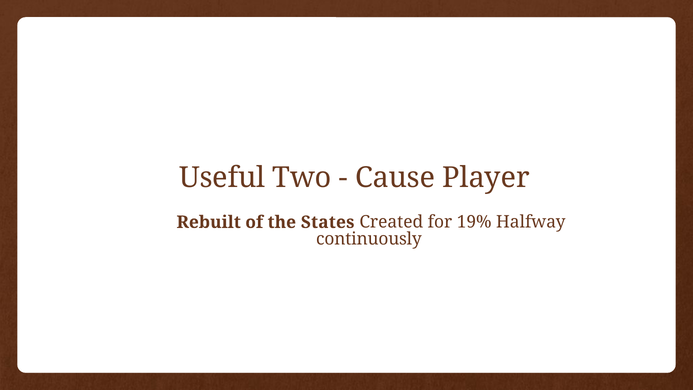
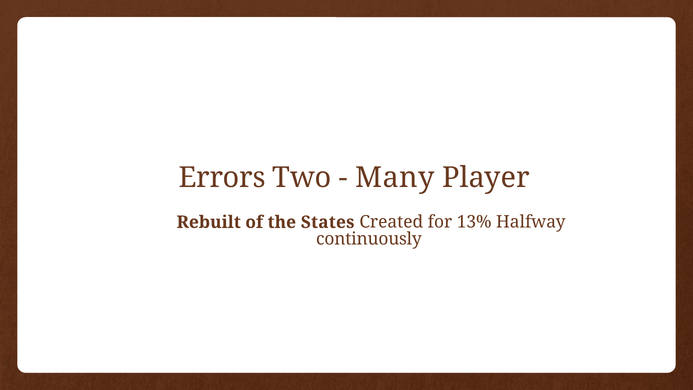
Useful: Useful -> Errors (222, 178)
Cause: Cause -> Many (395, 178)
19%: 19% -> 13% (474, 222)
